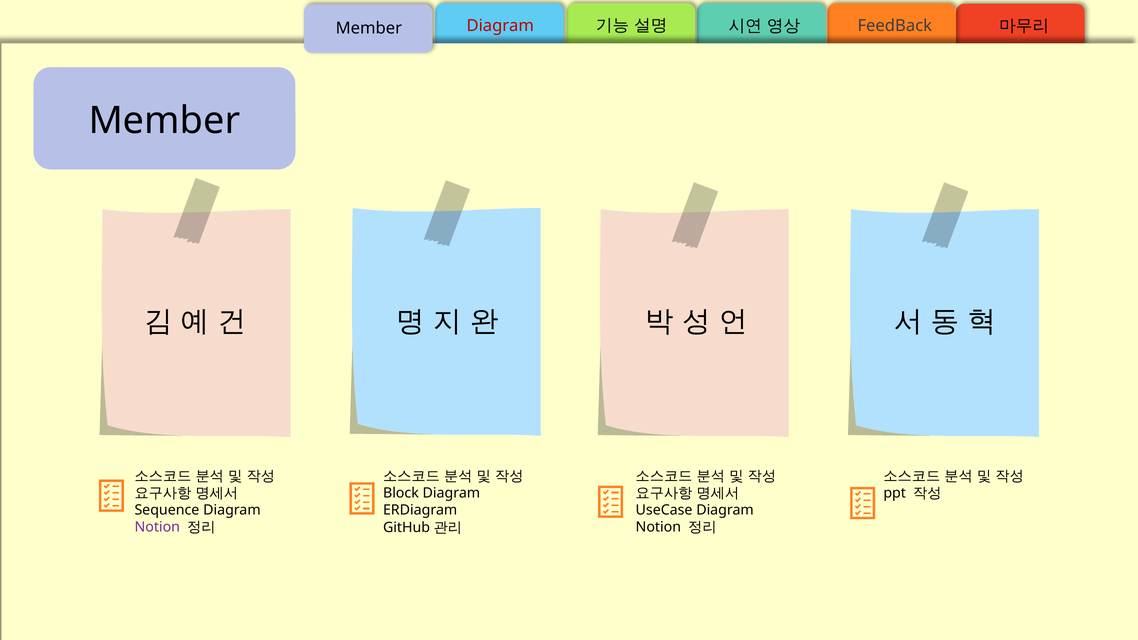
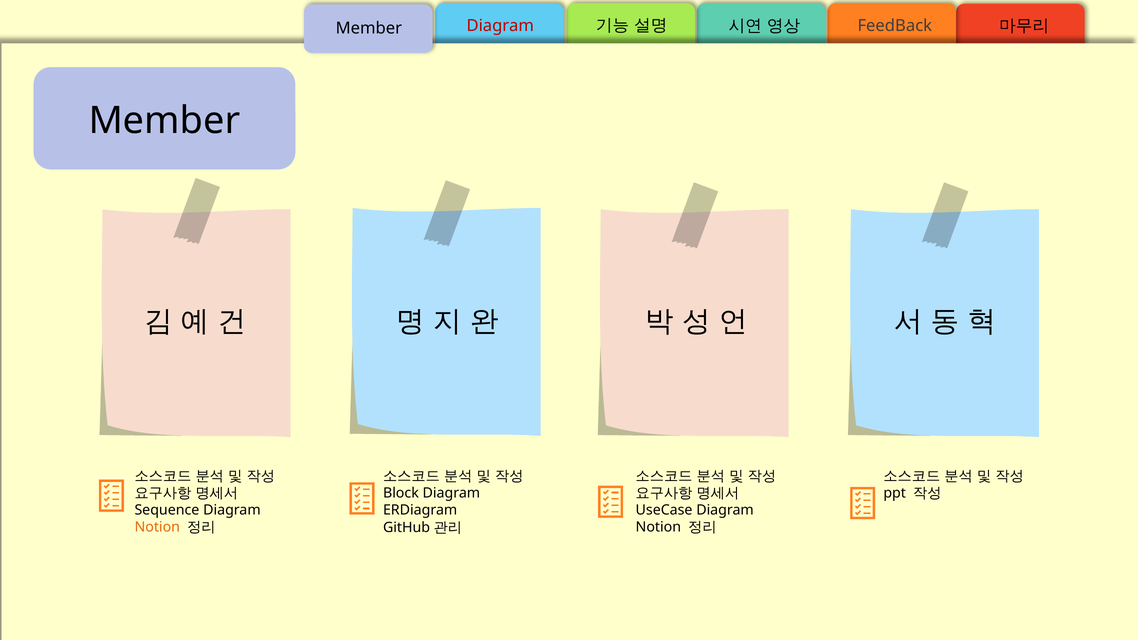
Notion colour: purple -> orange (157, 527)
